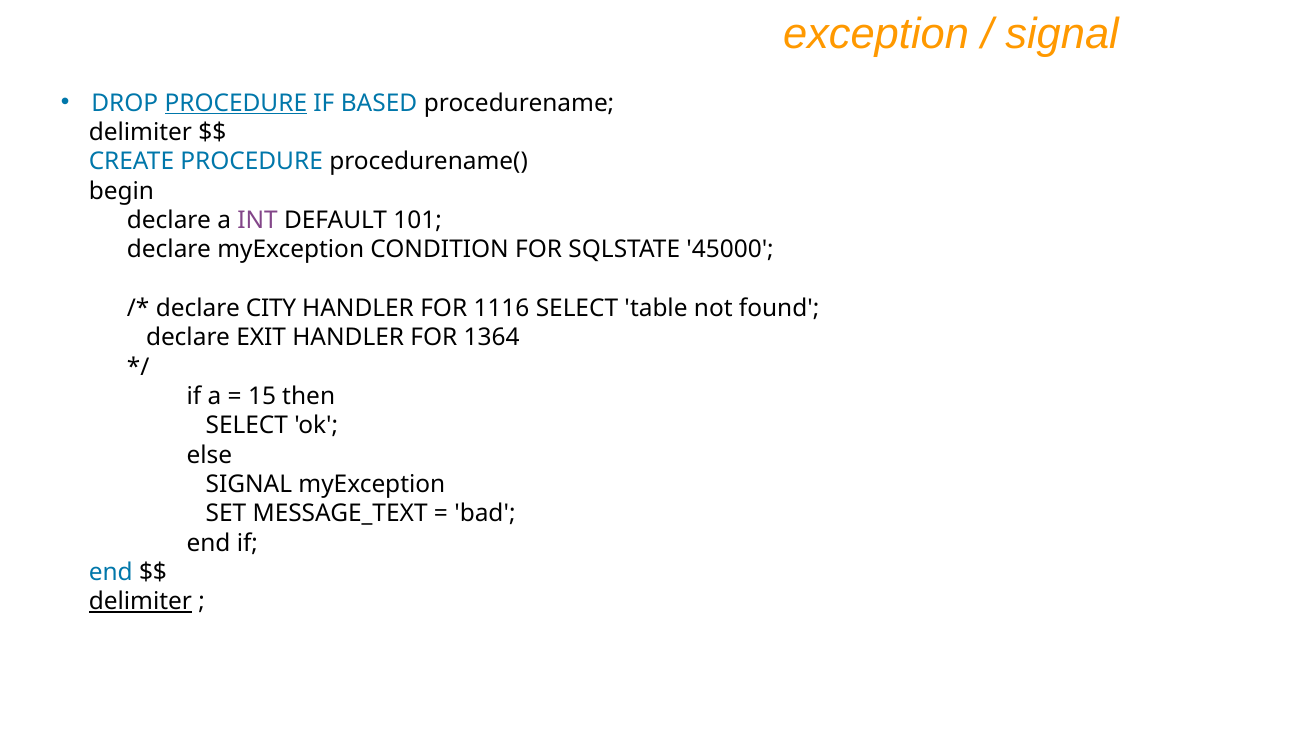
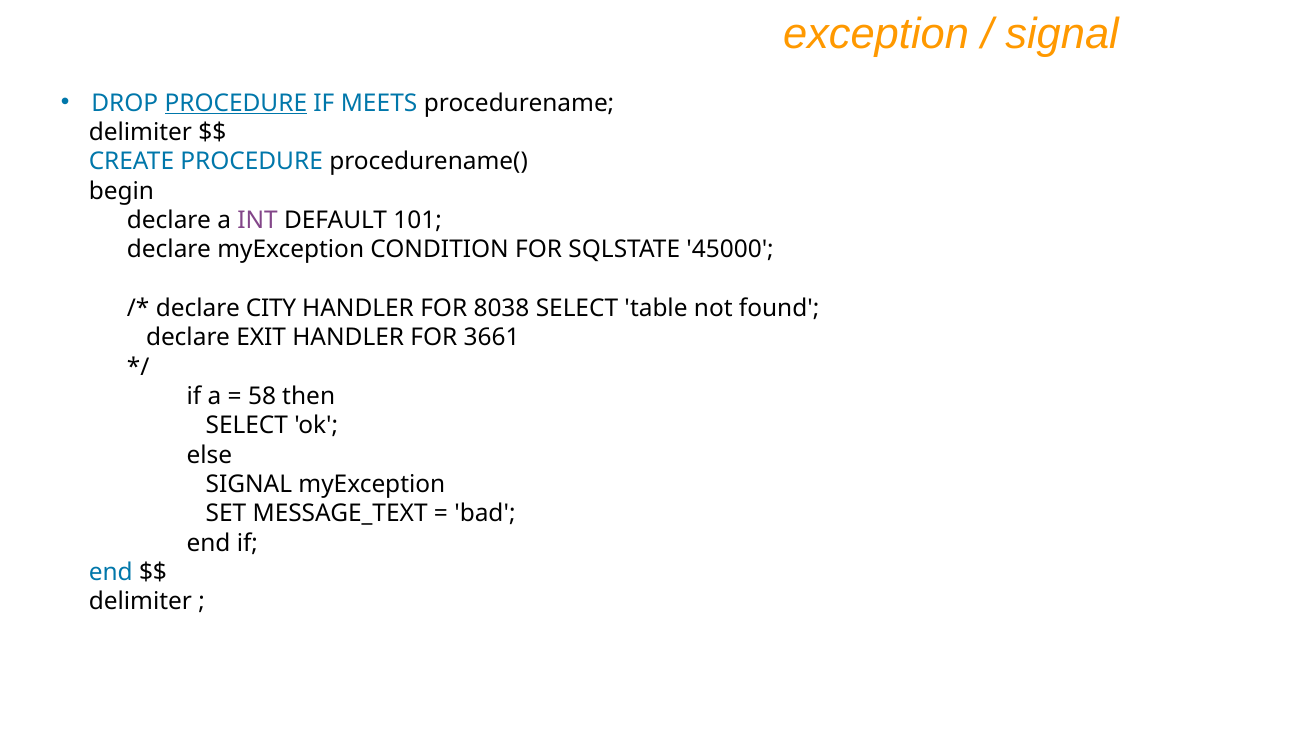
BASED: BASED -> MEETS (379, 103)
1116: 1116 -> 8038 (502, 309)
1364: 1364 -> 3661 (492, 338)
15: 15 -> 58 (262, 397)
delimiter underline: present -> none (140, 602)
